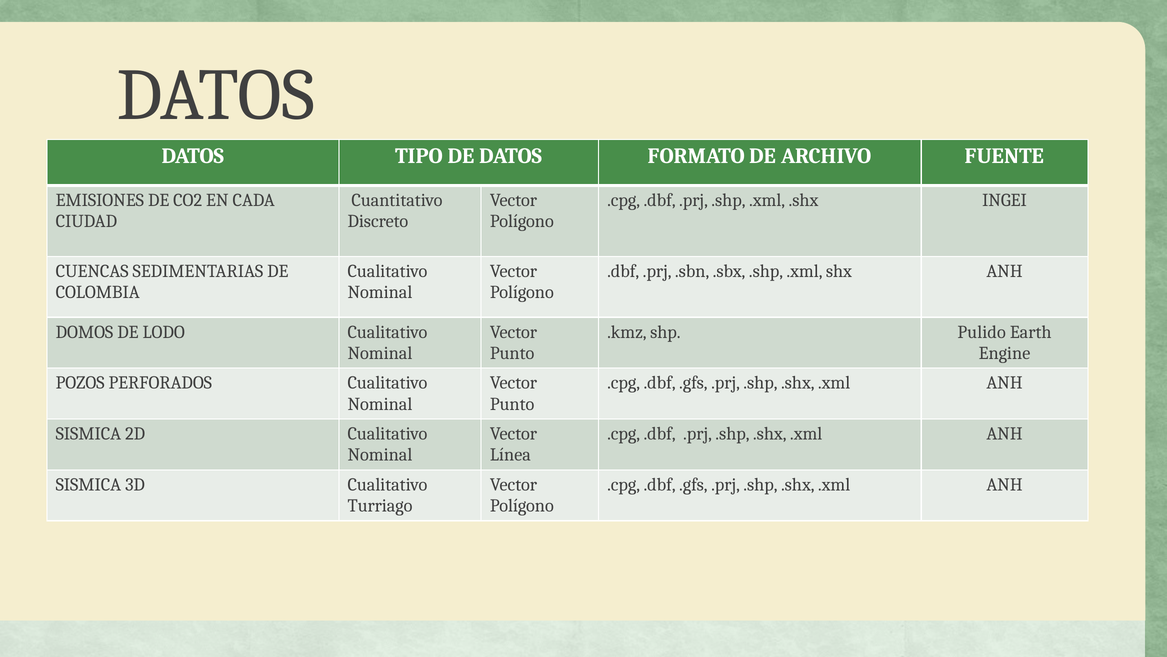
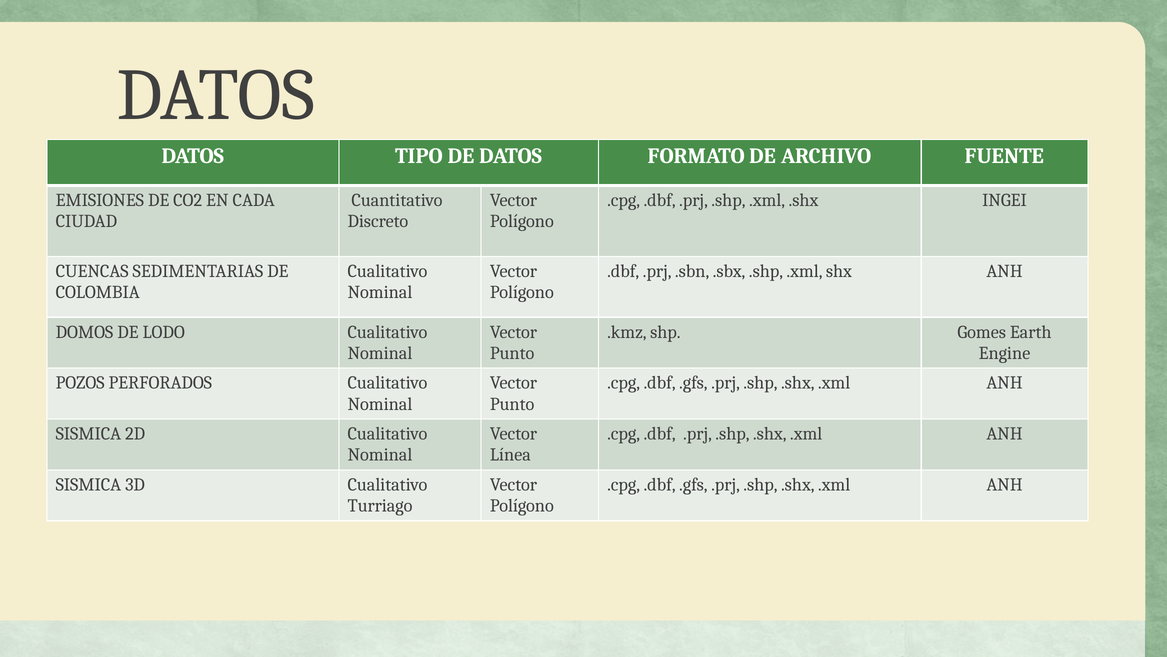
Pulido: Pulido -> Gomes (982, 332)
